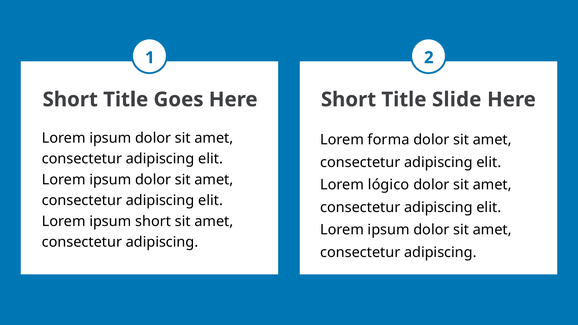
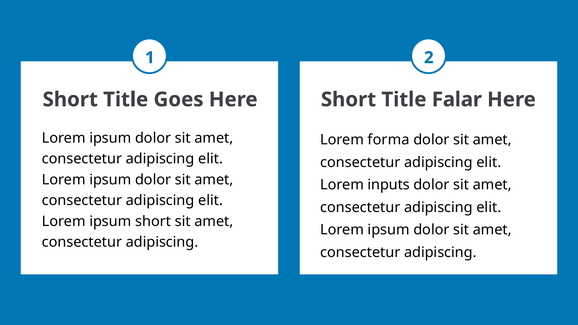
Slide: Slide -> Falar (457, 100)
lógico: lógico -> inputs (389, 185)
